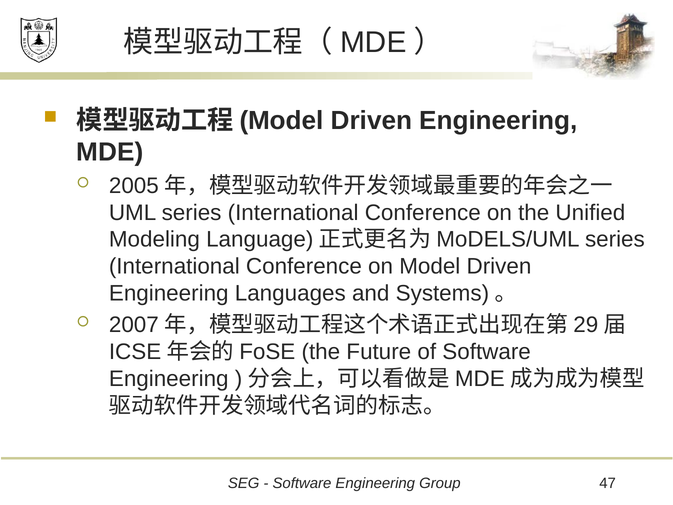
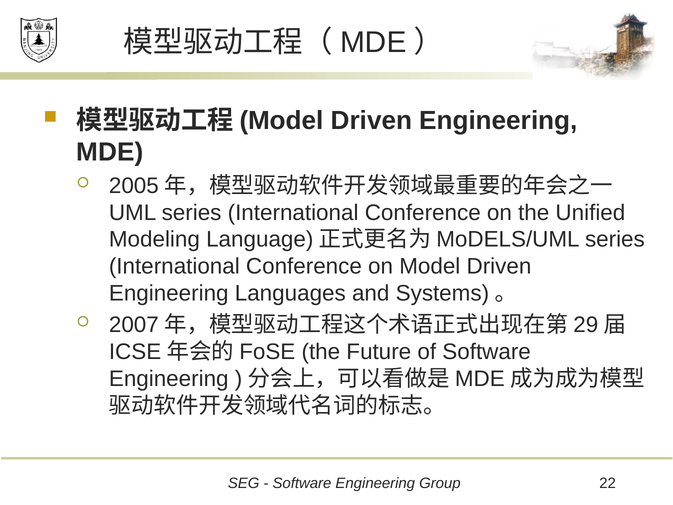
47: 47 -> 22 (608, 483)
